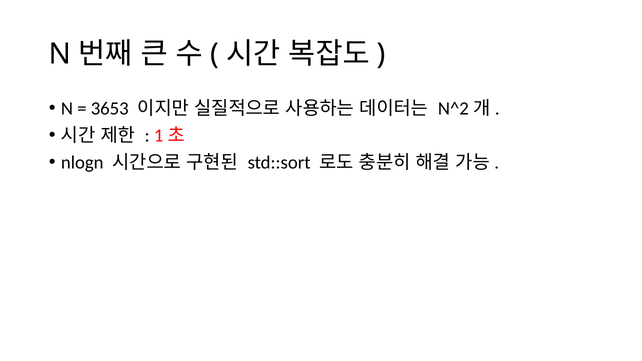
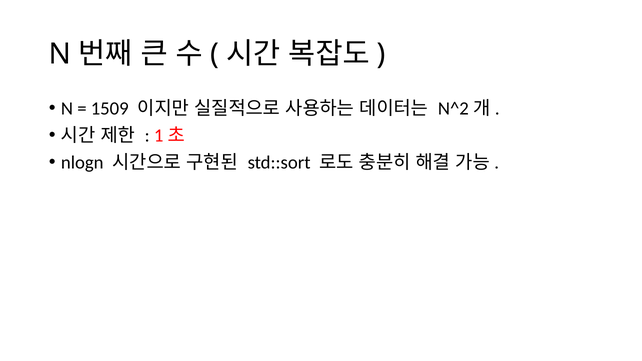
3653: 3653 -> 1509 (110, 109)
